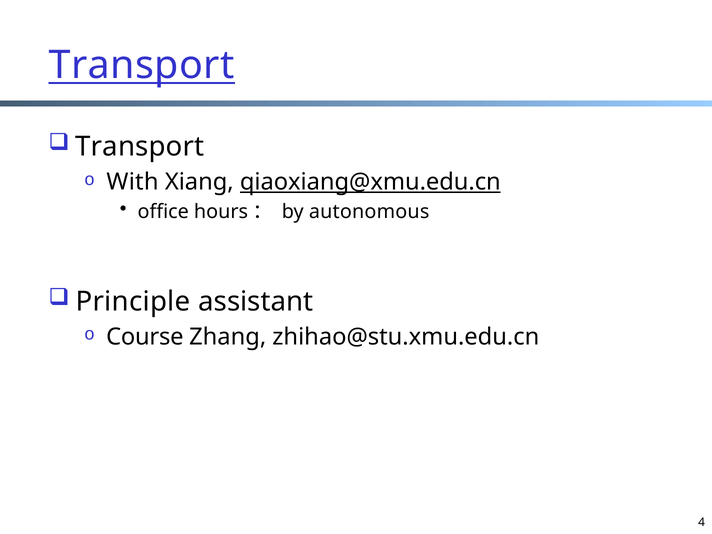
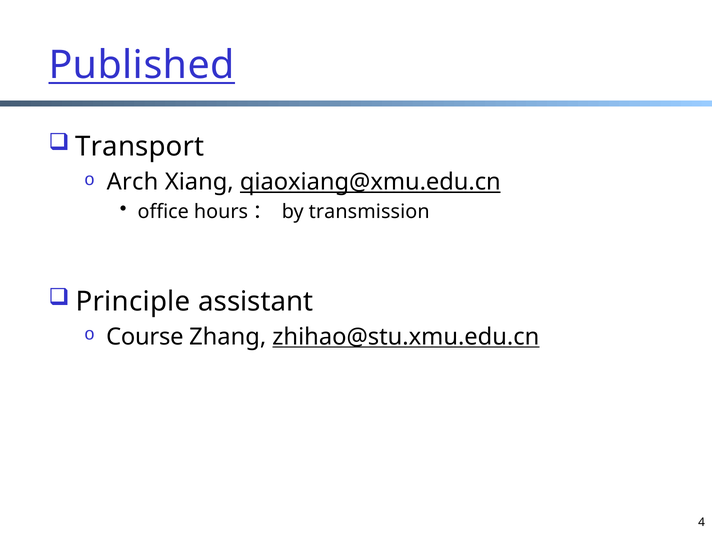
Transport: Transport -> Published (142, 65)
With: With -> Arch (133, 182)
autonomous: autonomous -> transmission (369, 212)
zhihao@stu.xmu.edu.cn underline: none -> present (406, 337)
